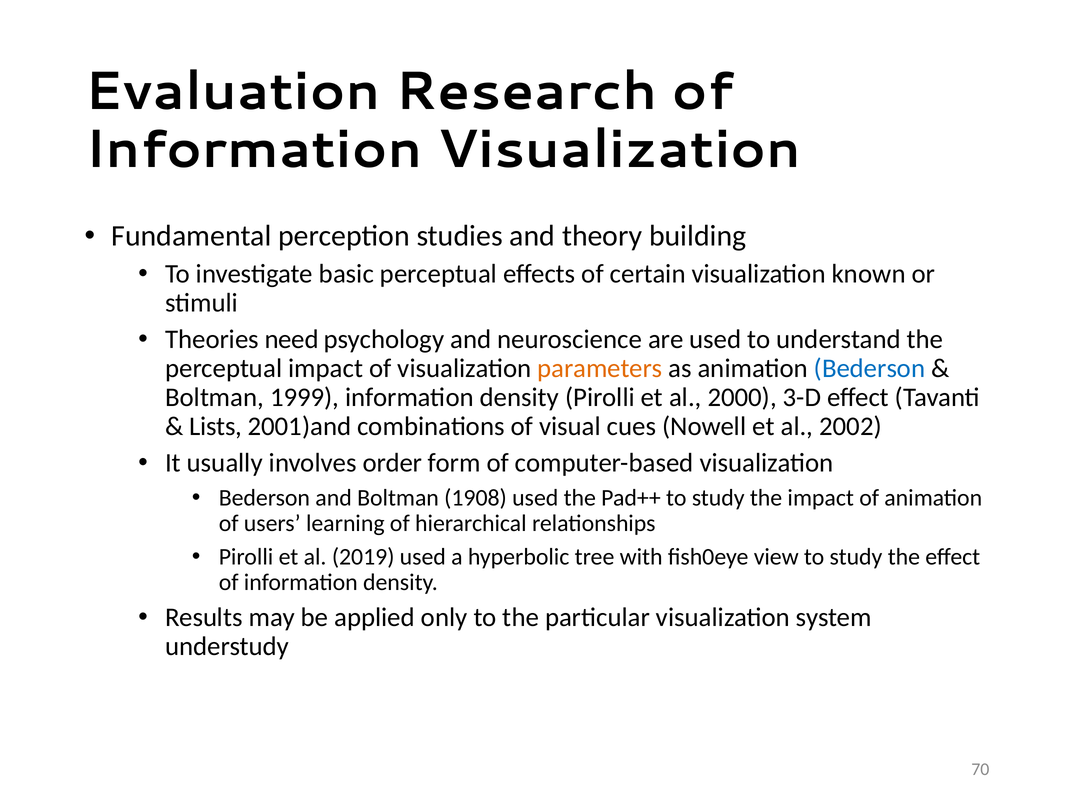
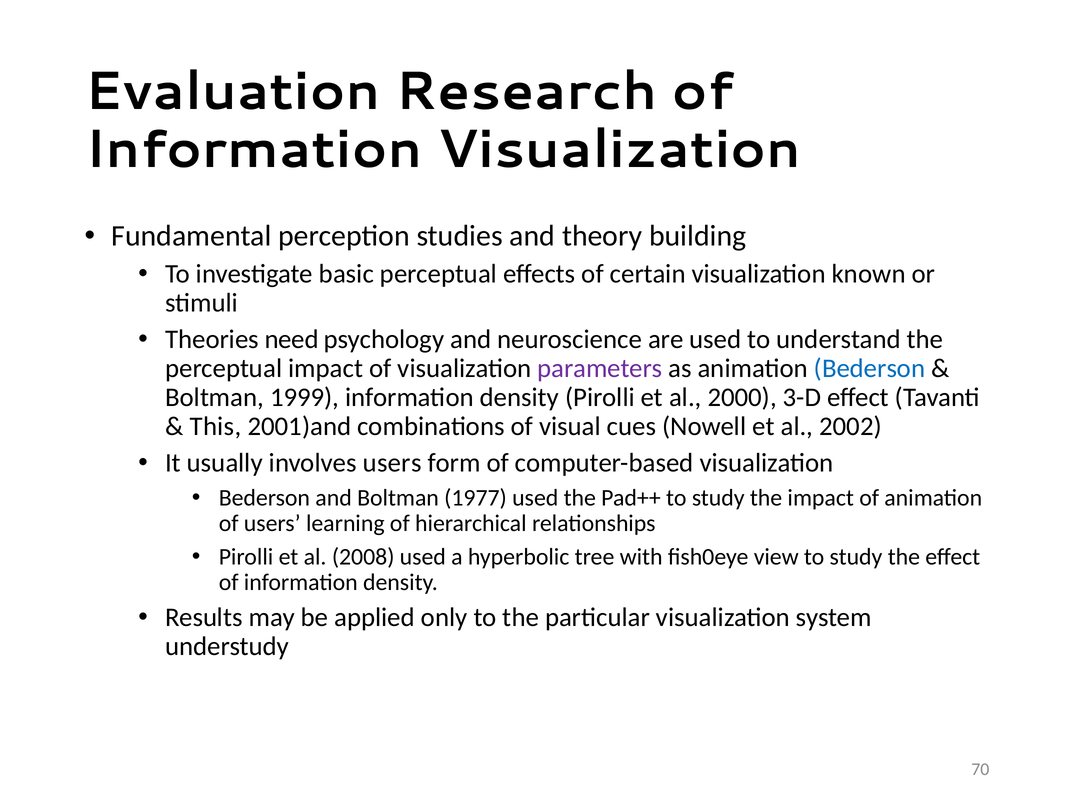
parameters colour: orange -> purple (600, 368)
Lists: Lists -> This (215, 426)
involves order: order -> users (392, 463)
1908: 1908 -> 1977 (476, 498)
2019: 2019 -> 2008 (363, 556)
